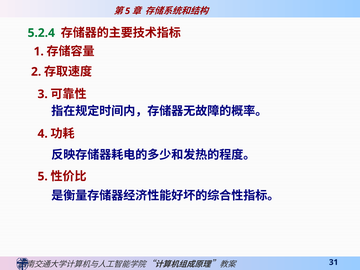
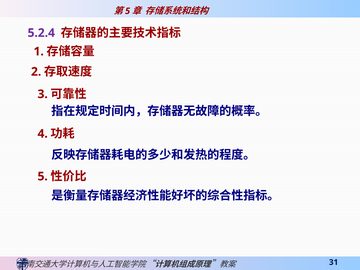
5.2.4 colour: green -> purple (41, 33)
